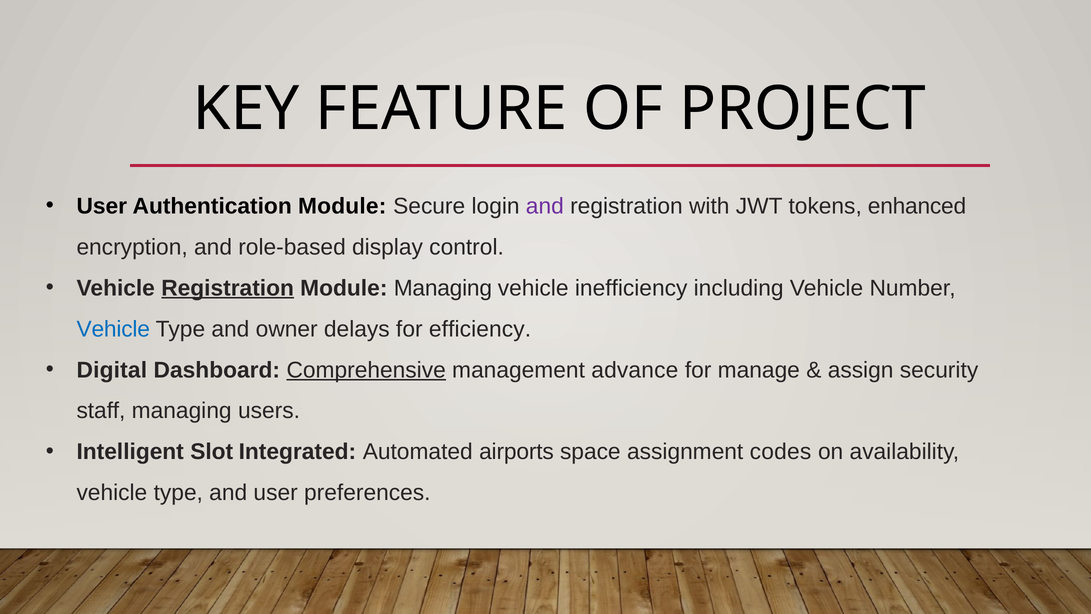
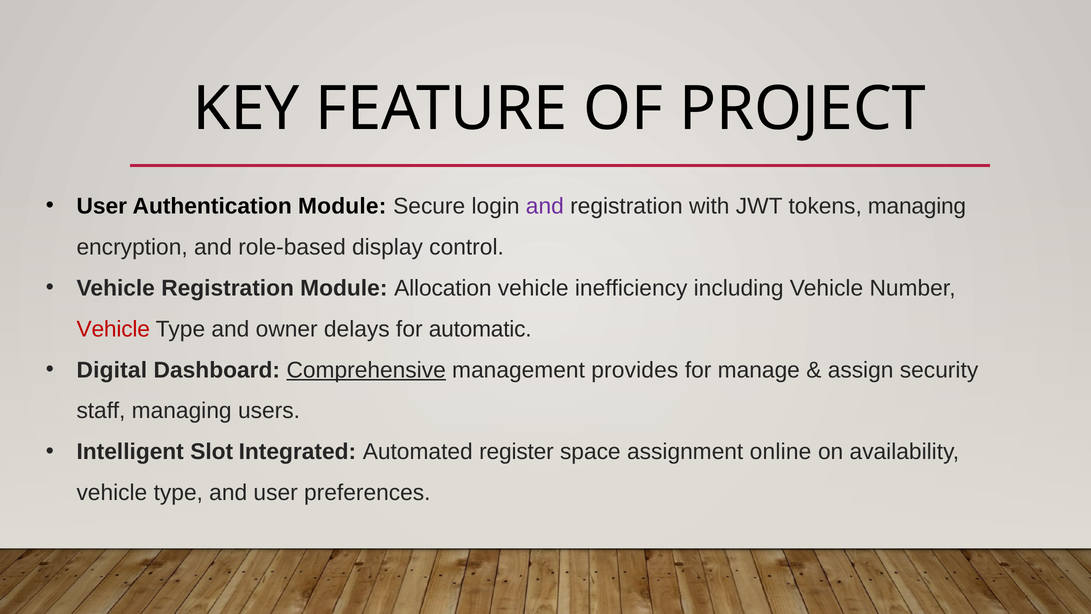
tokens enhanced: enhanced -> managing (917, 206)
Registration underline: present -> none (228, 288)
Module Managing: Managing -> Allocation (443, 288)
Vehicle colour: blue -> red (113, 329)
efficiency: efficiency -> automatic (480, 329)
advance: advance -> provides (635, 370)
airports: airports -> register (516, 452)
codes: codes -> online (781, 452)
